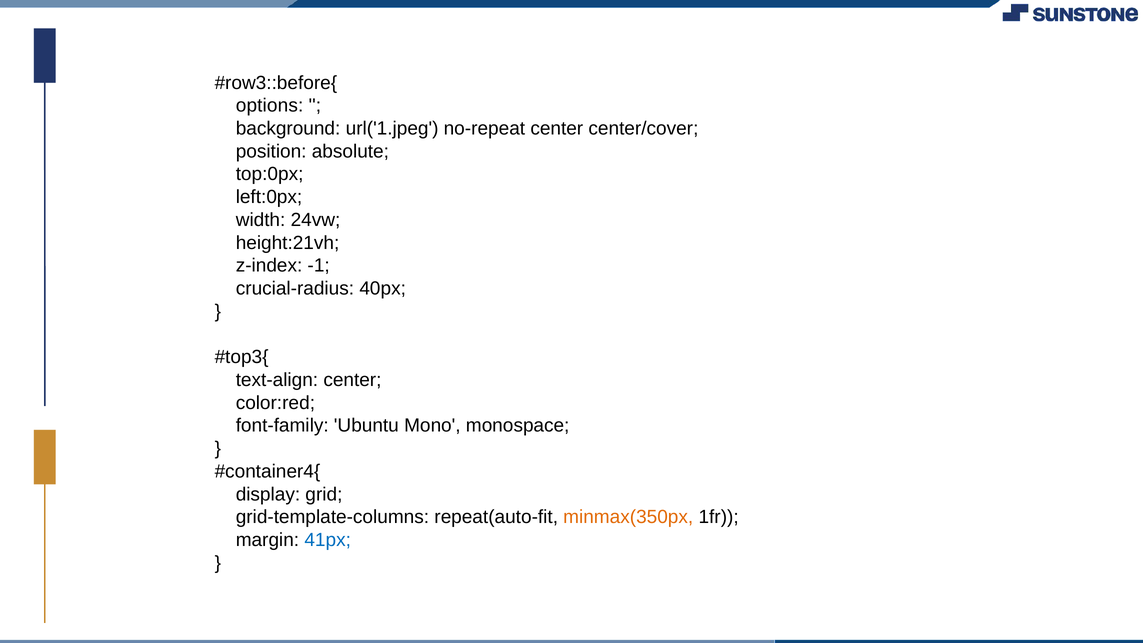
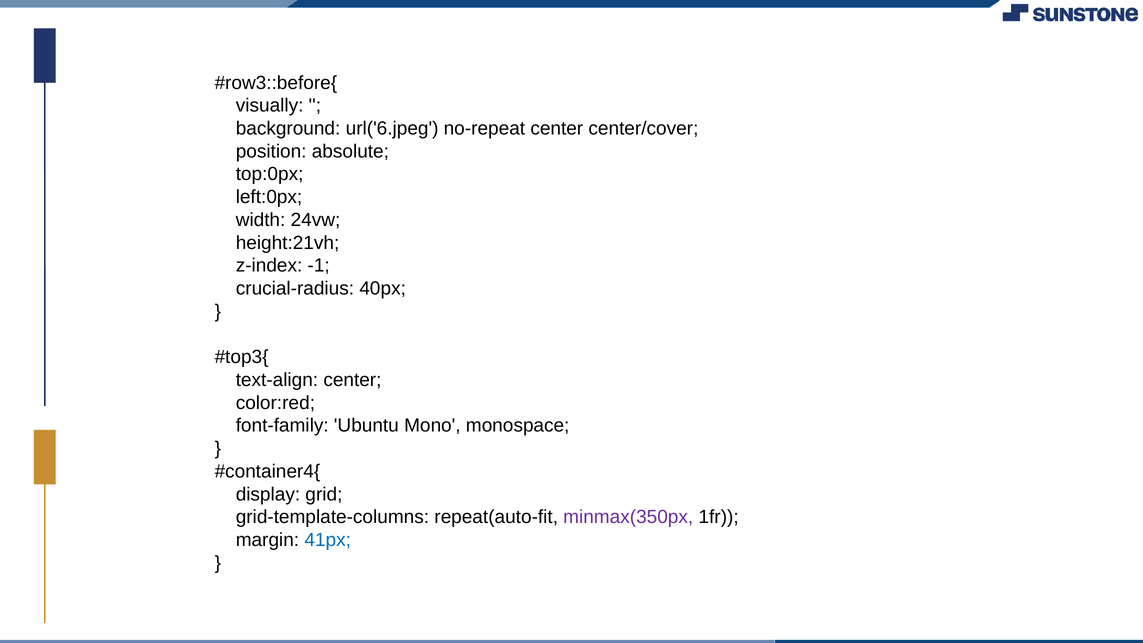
options: options -> visually (270, 106)
url('1.jpeg: url('1.jpeg -> url('6.jpeg (392, 128)
minmax(350px colour: orange -> purple (628, 517)
